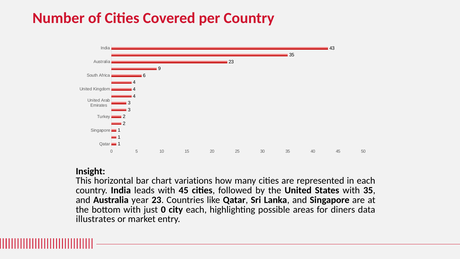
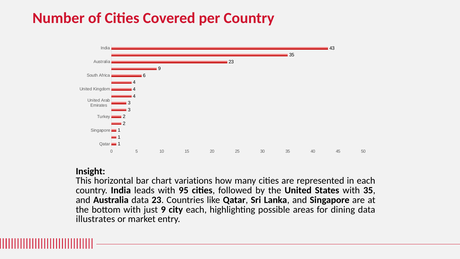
with 45: 45 -> 95 (184, 190)
Australia year: year -> data (140, 200)
just 0: 0 -> 9 (163, 209)
diners: diners -> dining (343, 209)
